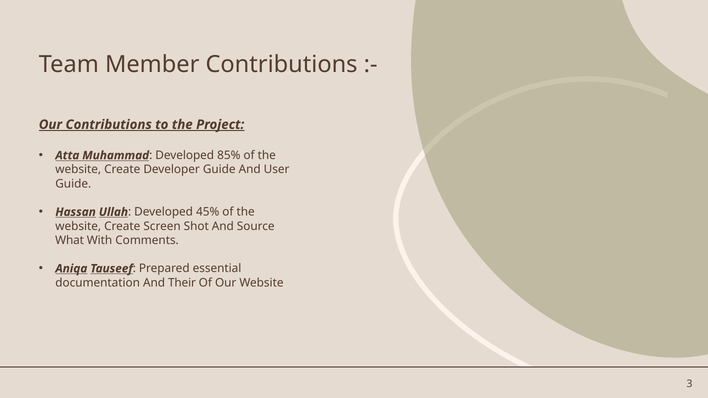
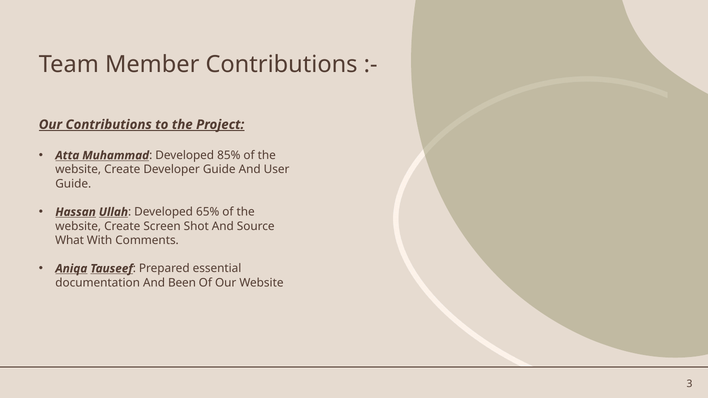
45%: 45% -> 65% (208, 212)
Their: Their -> Been (182, 283)
